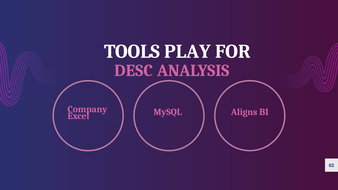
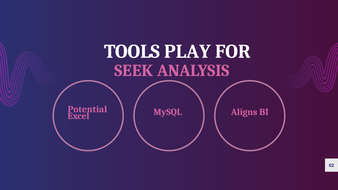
DESC: DESC -> SEEK (134, 71)
Company: Company -> Potential (87, 109)
